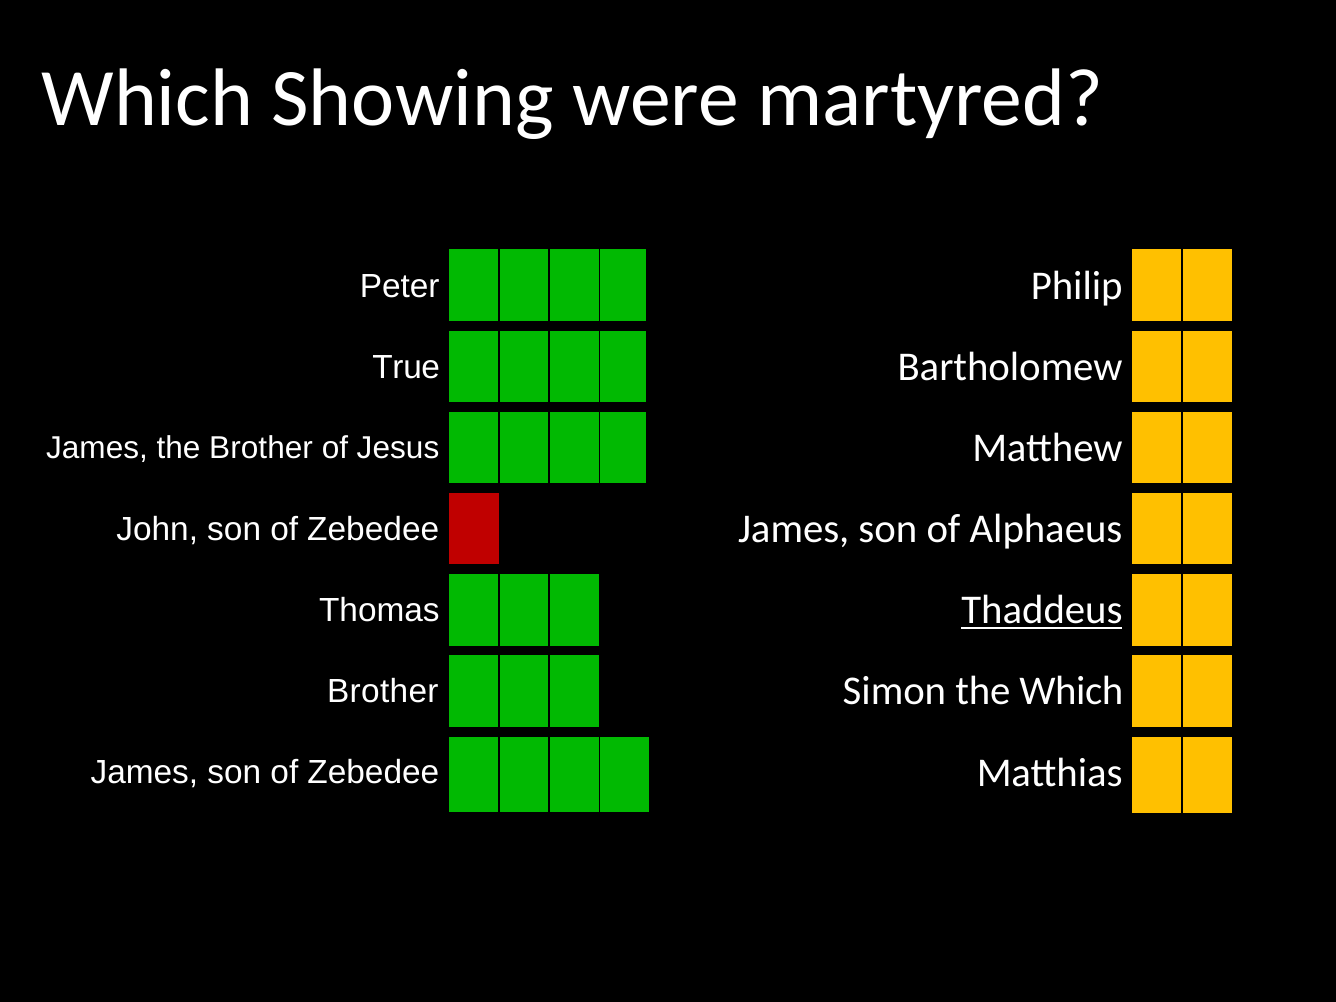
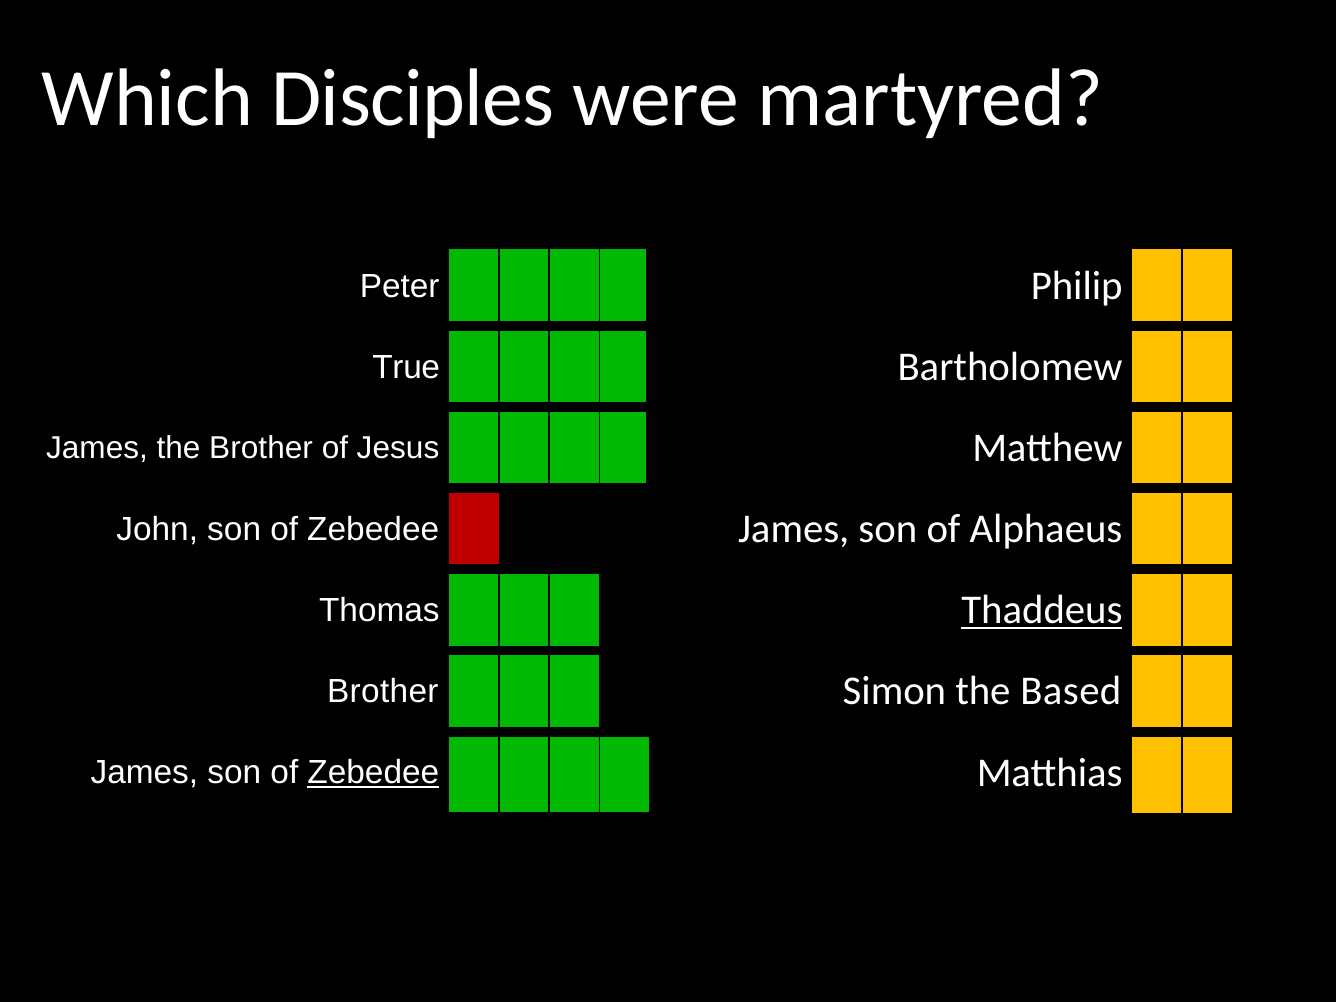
Showing: Showing -> Disciples (413, 99)
the Which: Which -> Based (1071, 692)
Zebedee underline: none -> present (373, 773)
